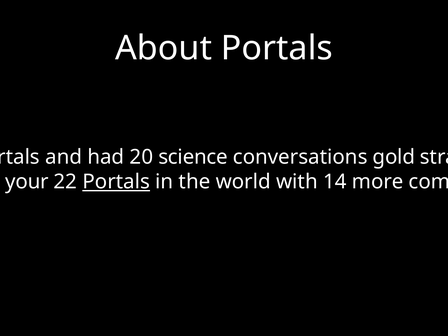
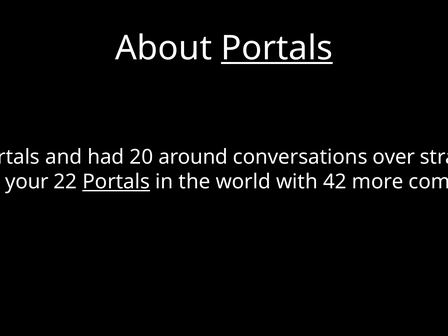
Portals underline: none -> present (277, 48)
science: science -> around (193, 157)
conversations gold: gold -> over (394, 157)
14: 14 -> 42 (335, 182)
